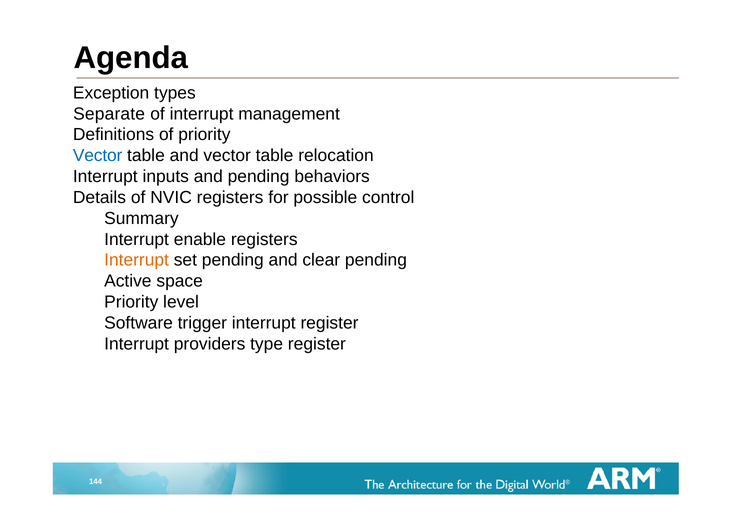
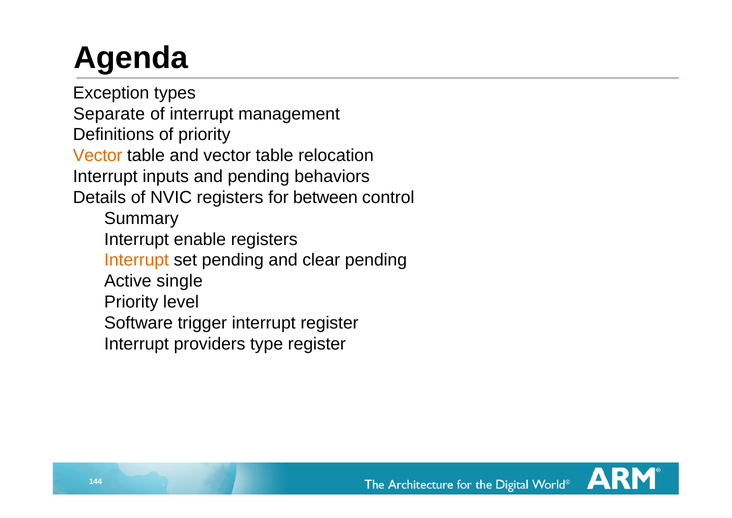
Vector colour: blue -> orange (98, 155)
possible: possible -> between (325, 197)
space: space -> single (180, 281)
